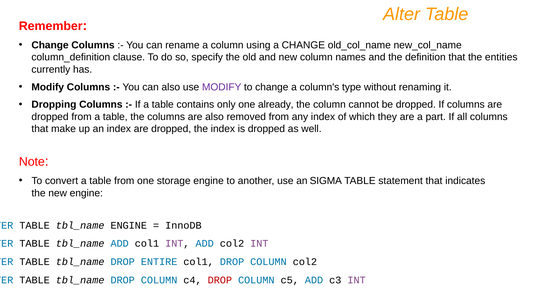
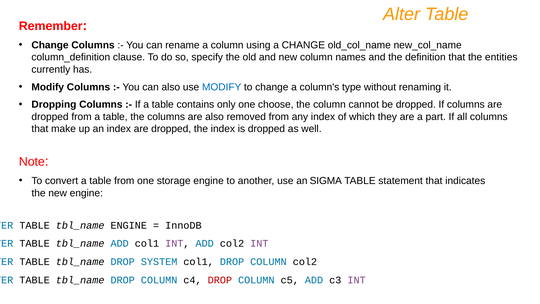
MODIFY colour: purple -> blue (222, 87)
already: already -> choose (276, 104)
ENTIRE: ENTIRE -> SYSTEM (159, 262)
